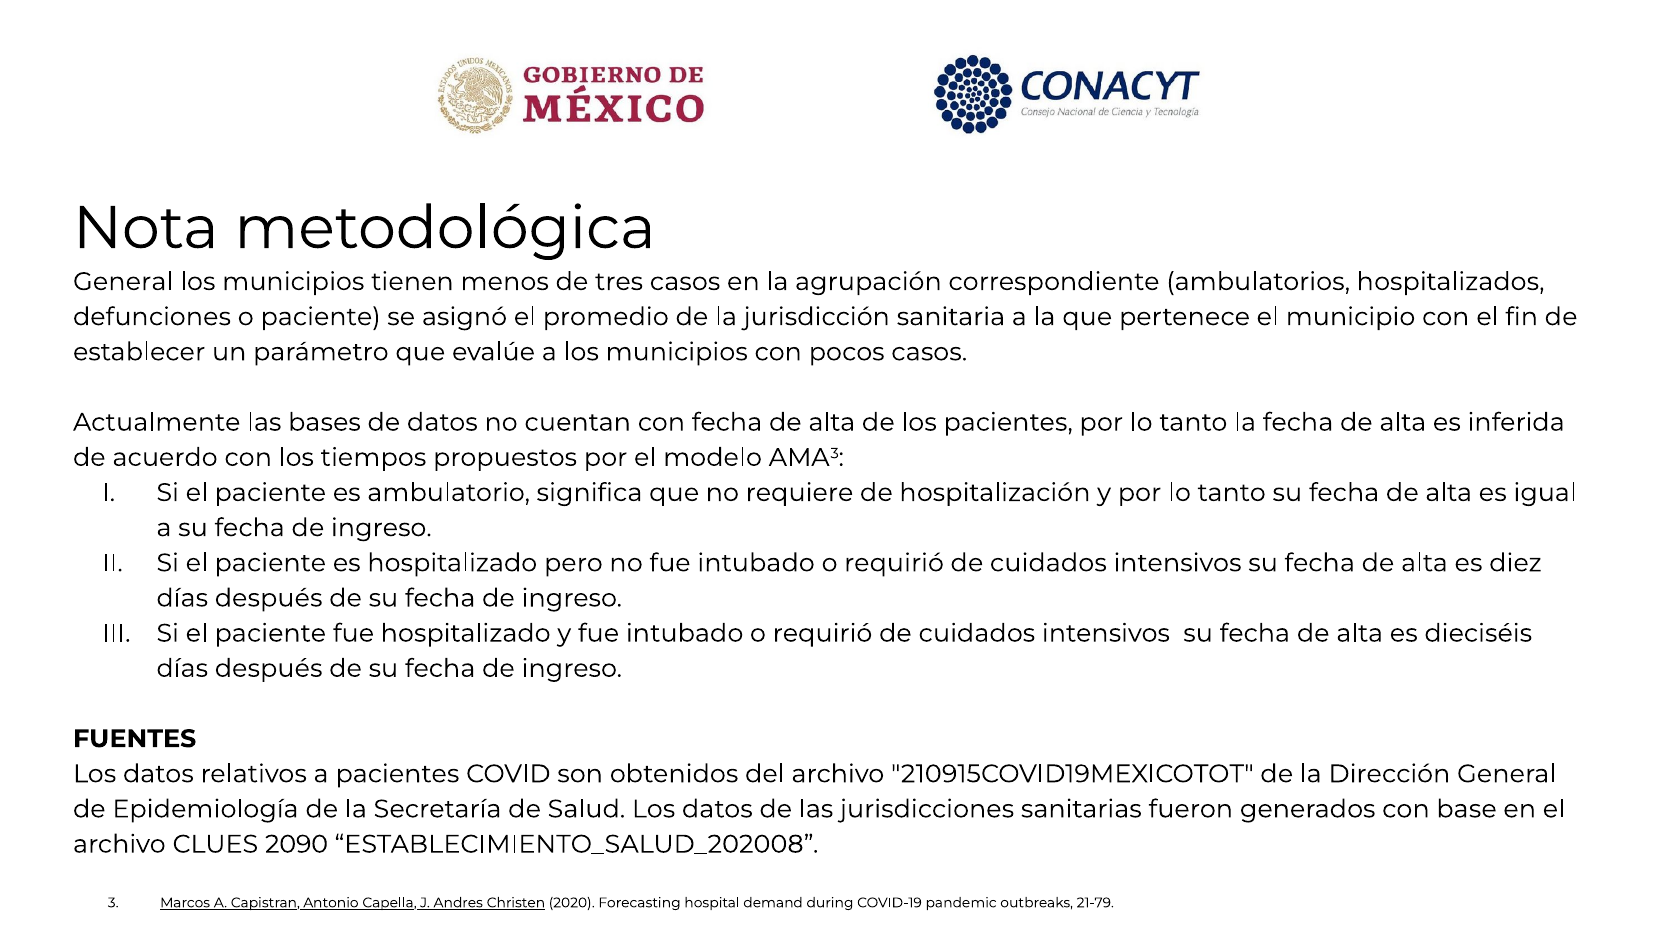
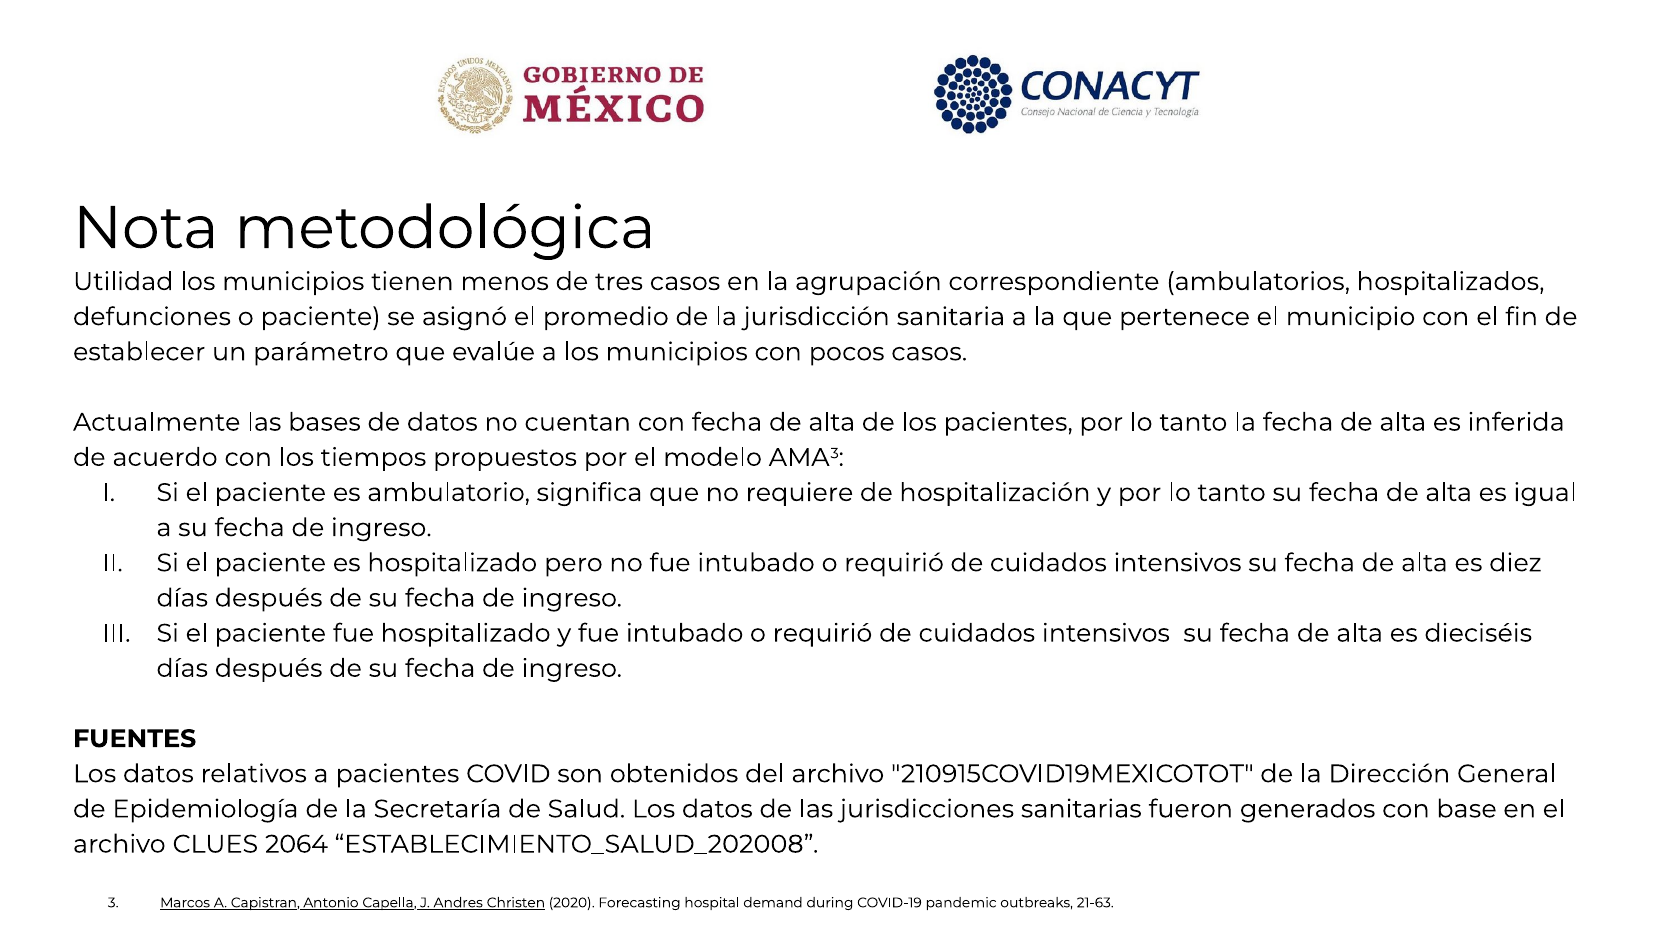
General: General -> Utilidad (123, 282)
2090: 2090 -> 2064 (297, 844)
21-79: 21-79 -> 21-63 (1095, 903)
